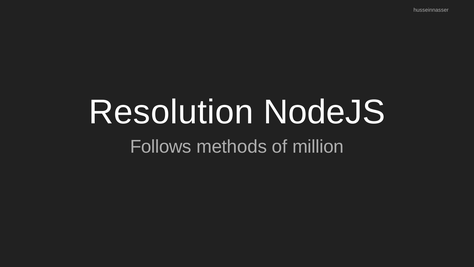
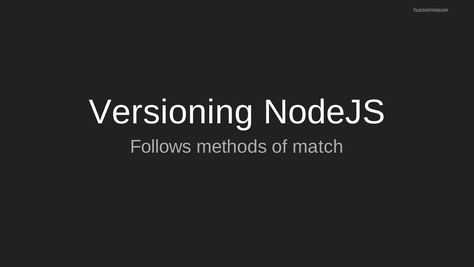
Resolution: Resolution -> Versioning (171, 112)
million: million -> match (318, 146)
